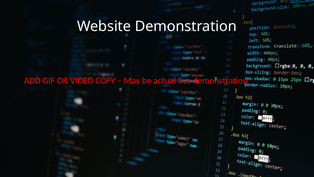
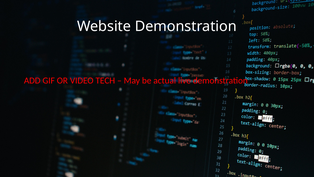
COPY: COPY -> TECH (105, 81)
